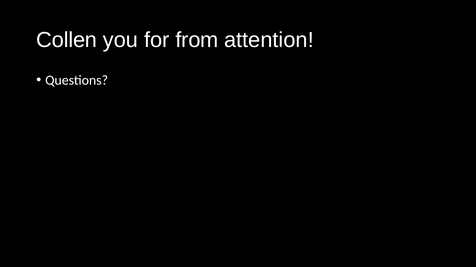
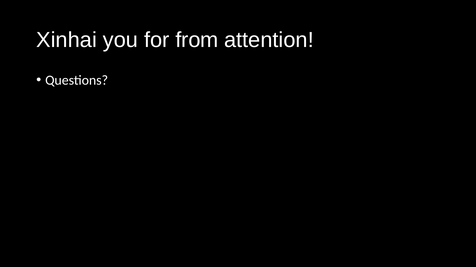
Collen: Collen -> Xinhai (67, 40)
